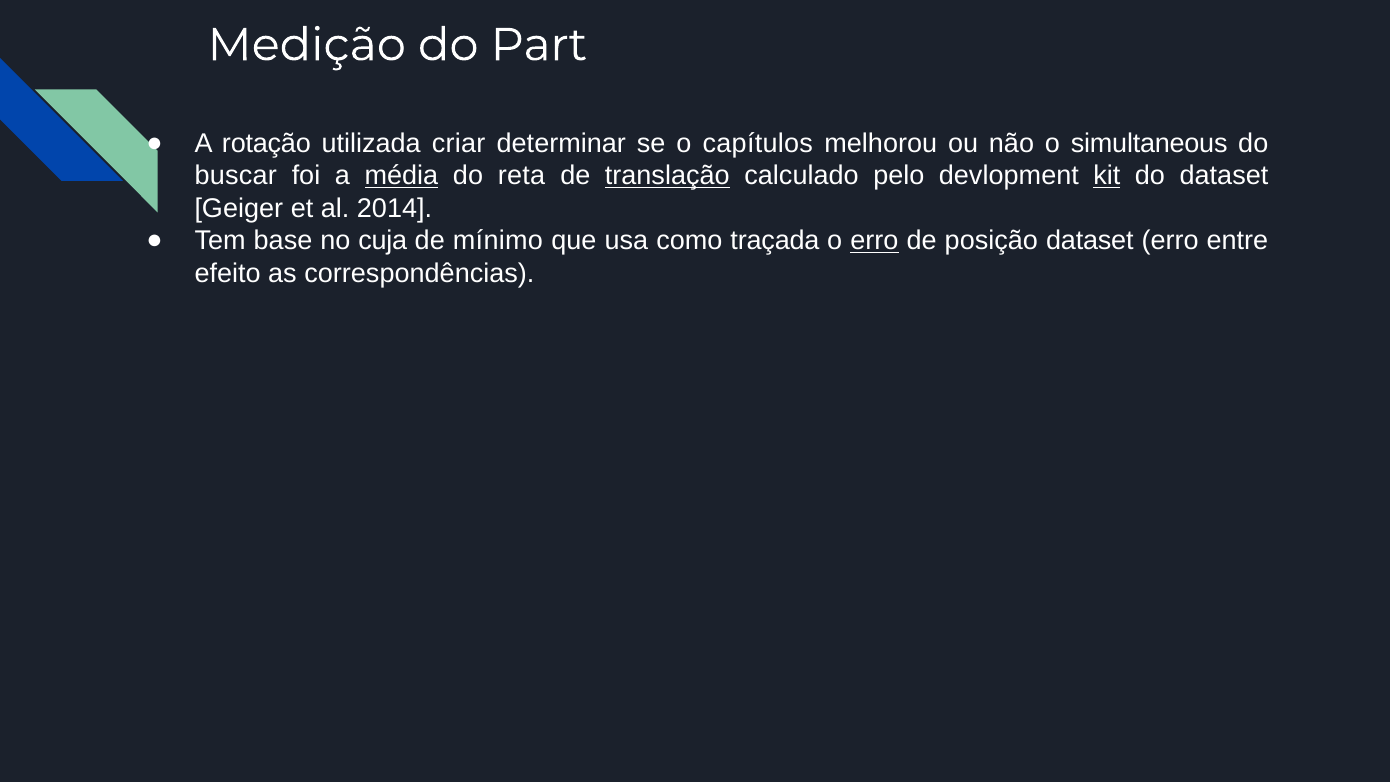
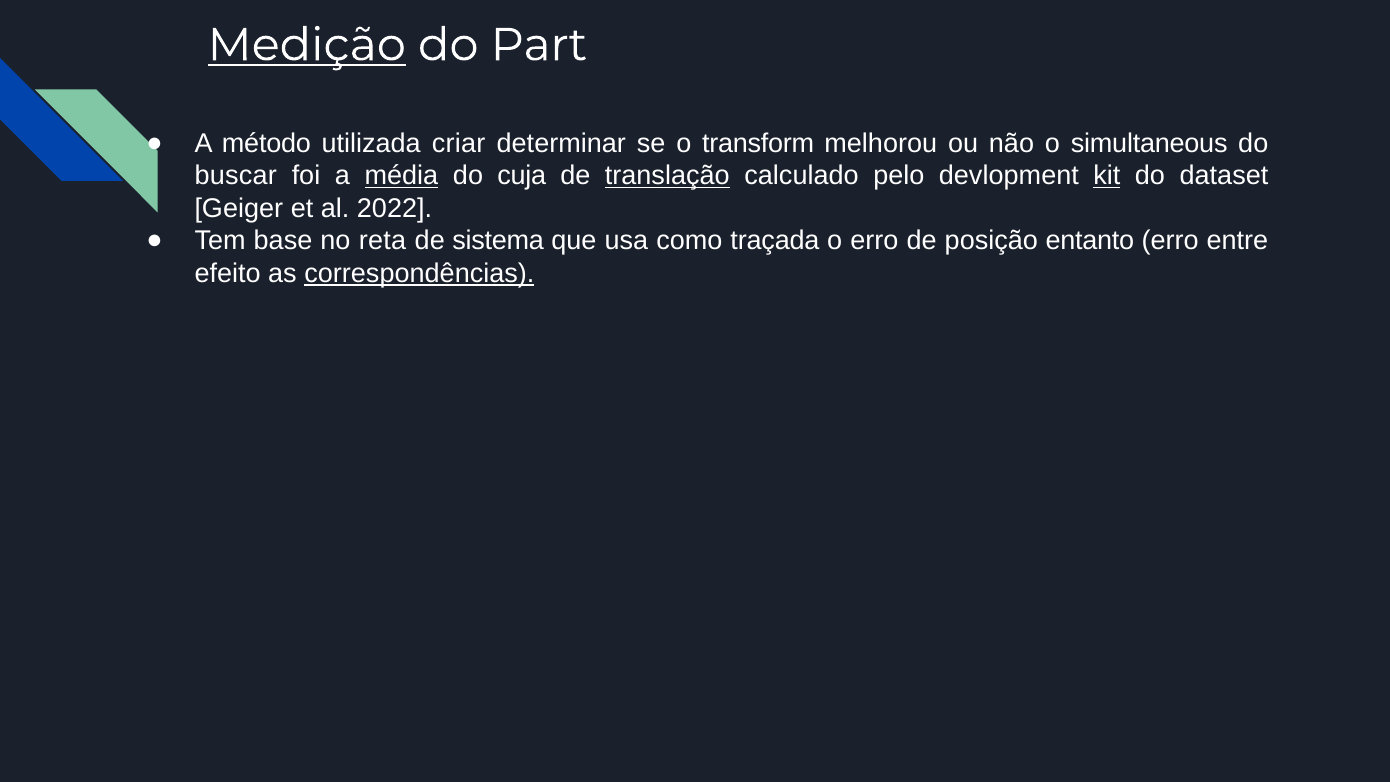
Medição underline: none -> present (307, 45)
rotação: rotação -> método (266, 144)
capítulos: capítulos -> transform (758, 144)
reta: reta -> cuja (522, 176)
2014: 2014 -> 2022 (395, 208)
cuja: cuja -> reta (383, 241)
mínimo: mínimo -> sistema (498, 241)
erro underline: present -> none (874, 241)
posição dataset: dataset -> entanto (1090, 241)
correspondências underline: none -> present (419, 273)
